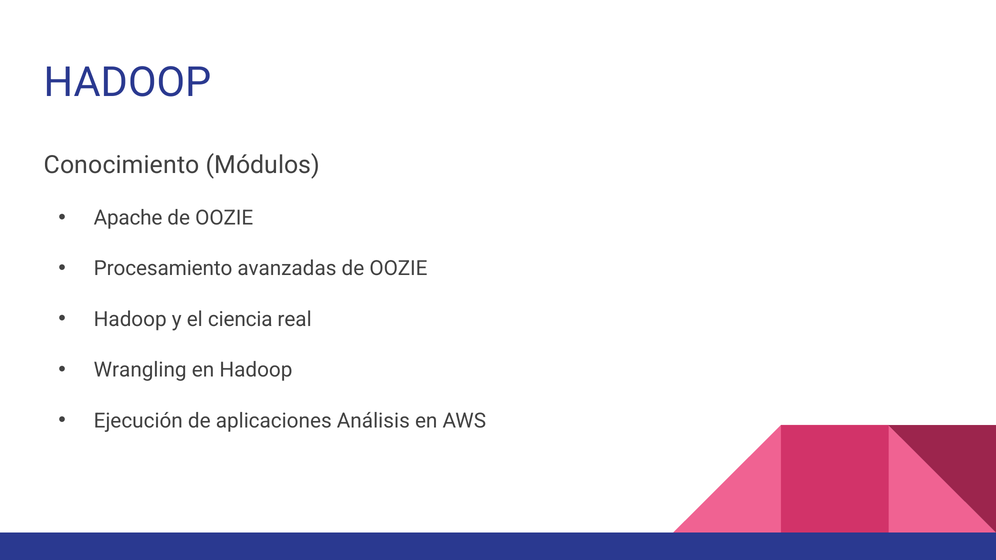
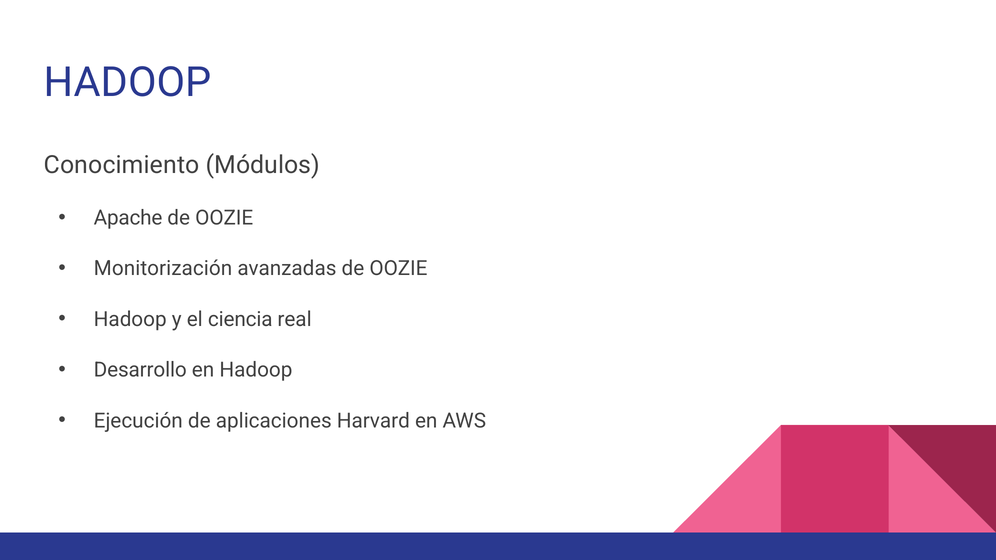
Procesamiento: Procesamiento -> Monitorización (163, 269)
Wrangling: Wrangling -> Desarrollo (140, 370)
Análisis: Análisis -> Harvard (373, 421)
